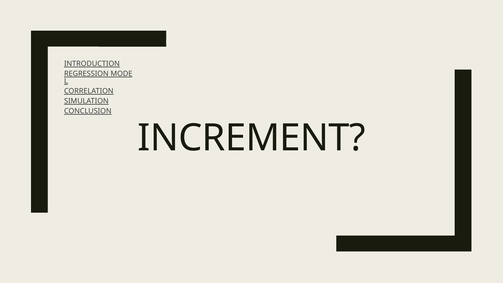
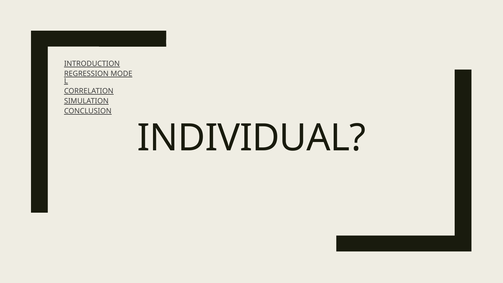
INCREMENT: INCREMENT -> INDIVIDUAL (252, 138)
